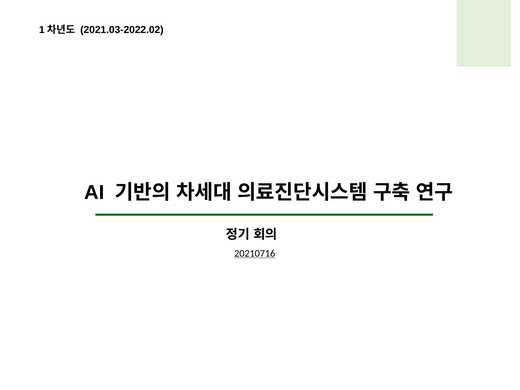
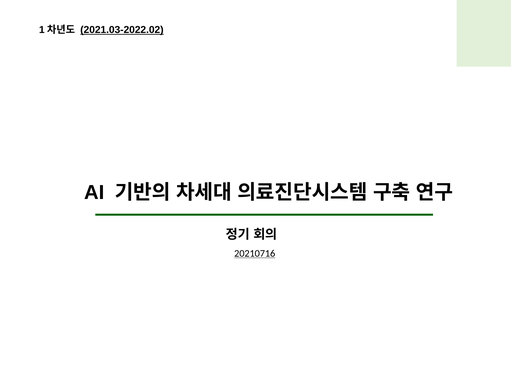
2021.03-2022.02 underline: none -> present (122, 30)
